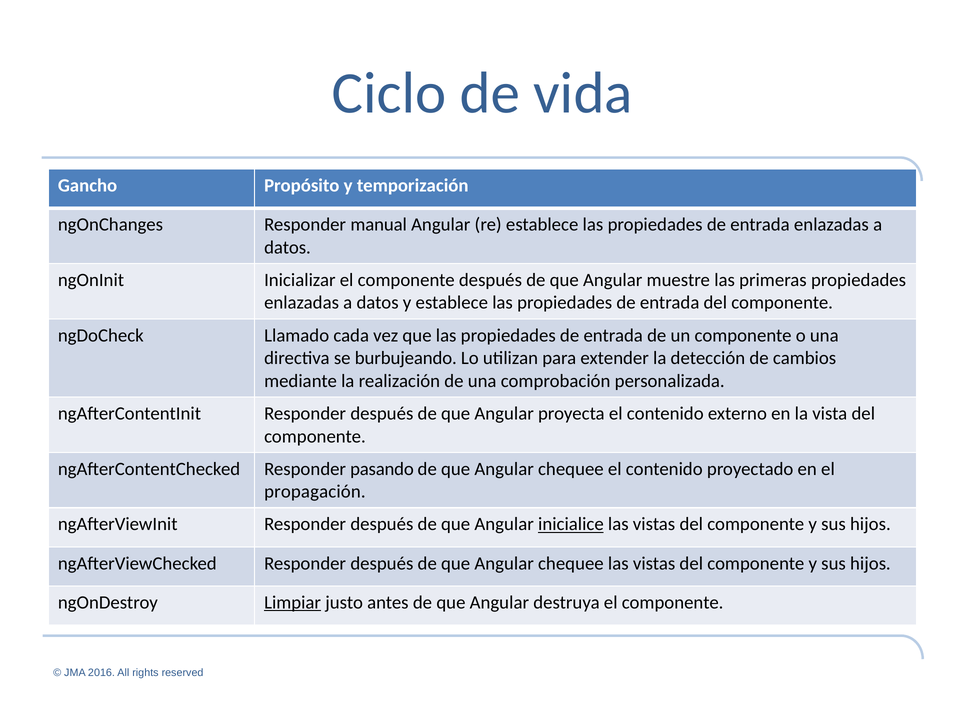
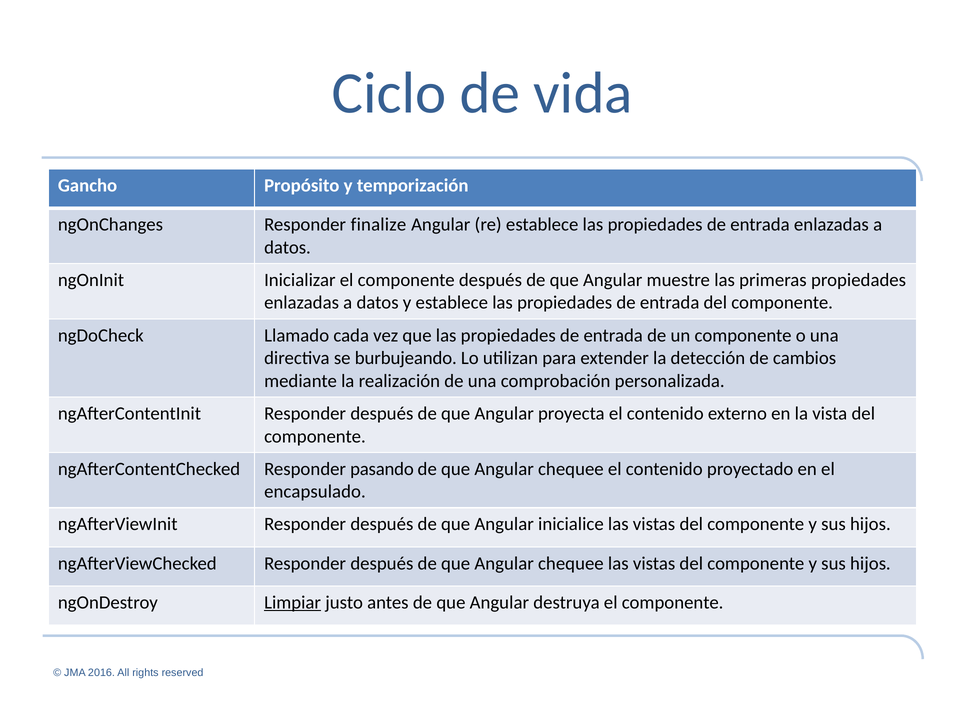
manual: manual -> finalize (378, 224)
propagación: propagación -> encapsulado (315, 492)
inicialice underline: present -> none (571, 524)
